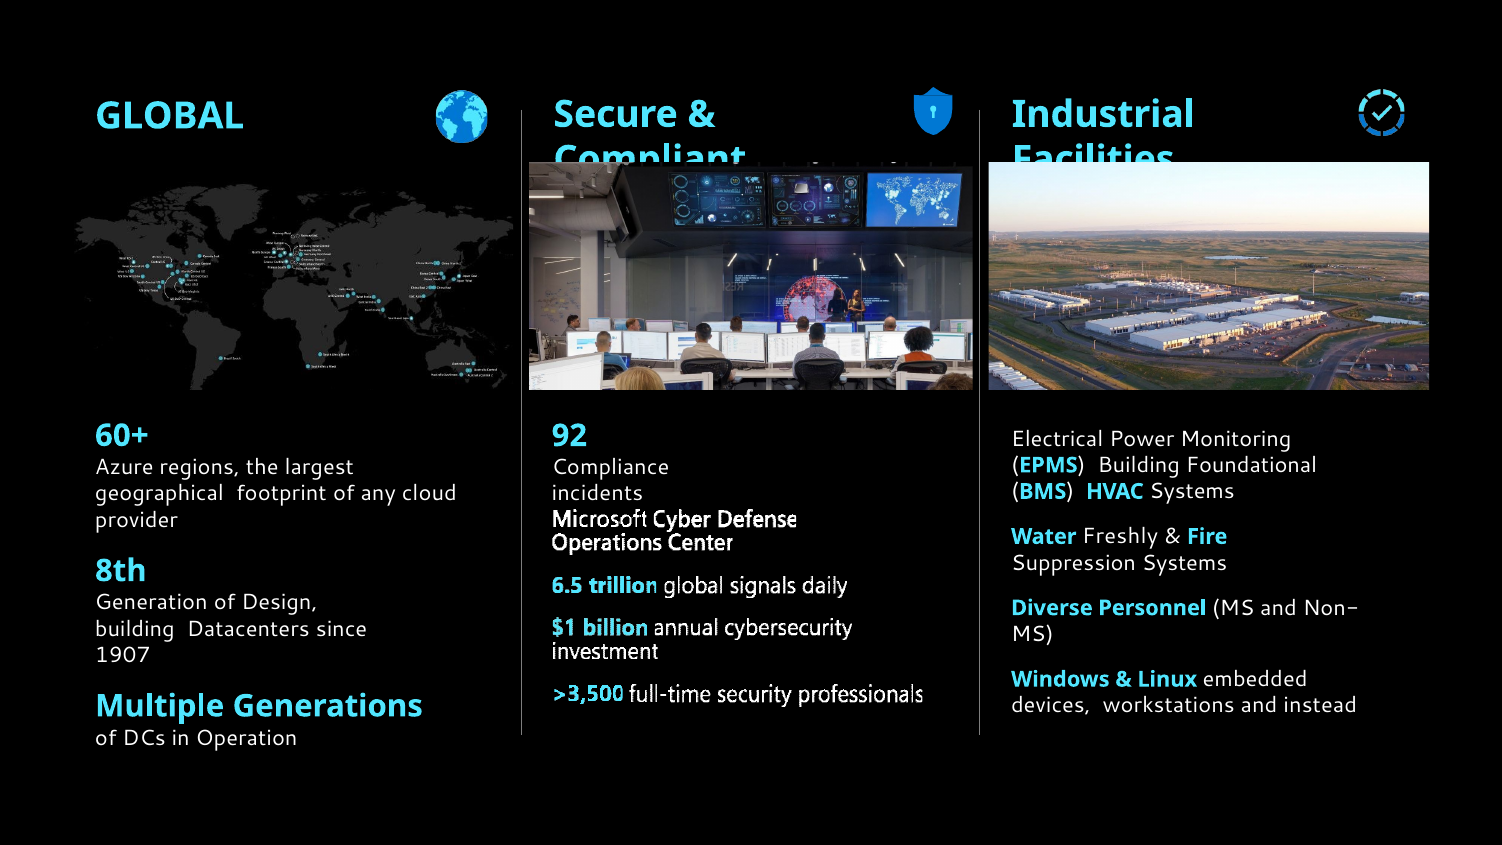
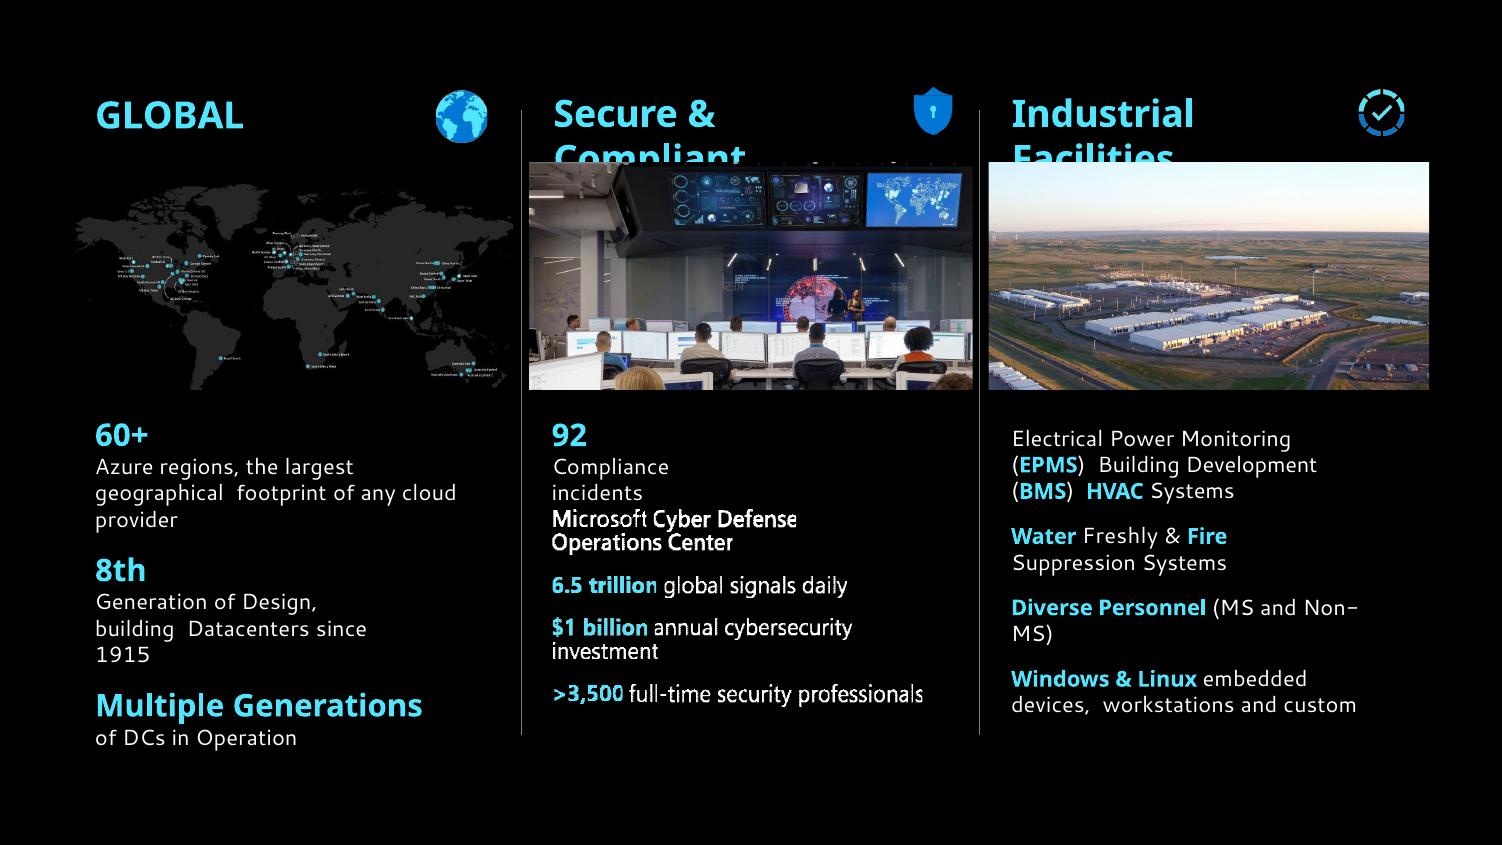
Foundational: Foundational -> Development (1252, 465)
1907: 1907 -> 1915 (123, 655)
instead: instead -> custom (1320, 706)
